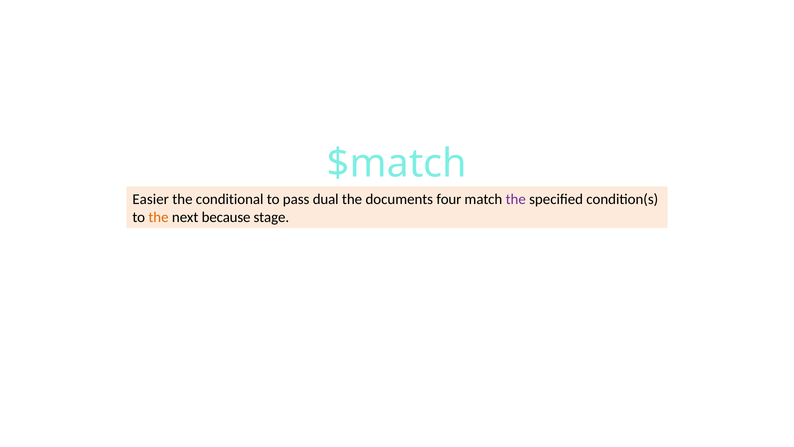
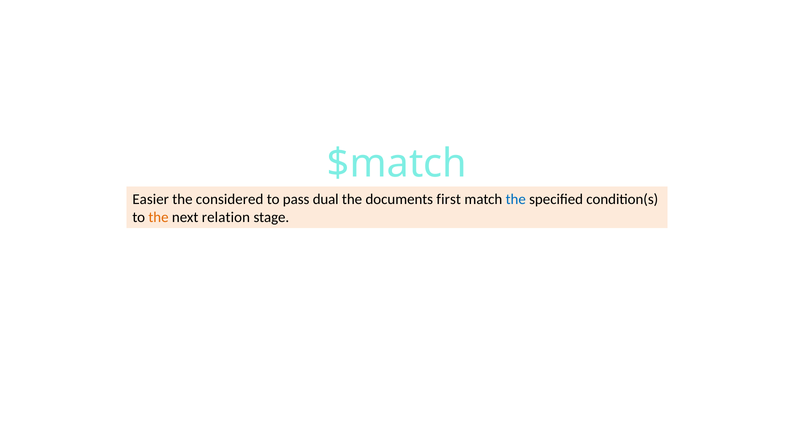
conditional: conditional -> considered (230, 199)
four: four -> first (449, 199)
the colour: purple -> blue (516, 199)
because: because -> relation (226, 217)
